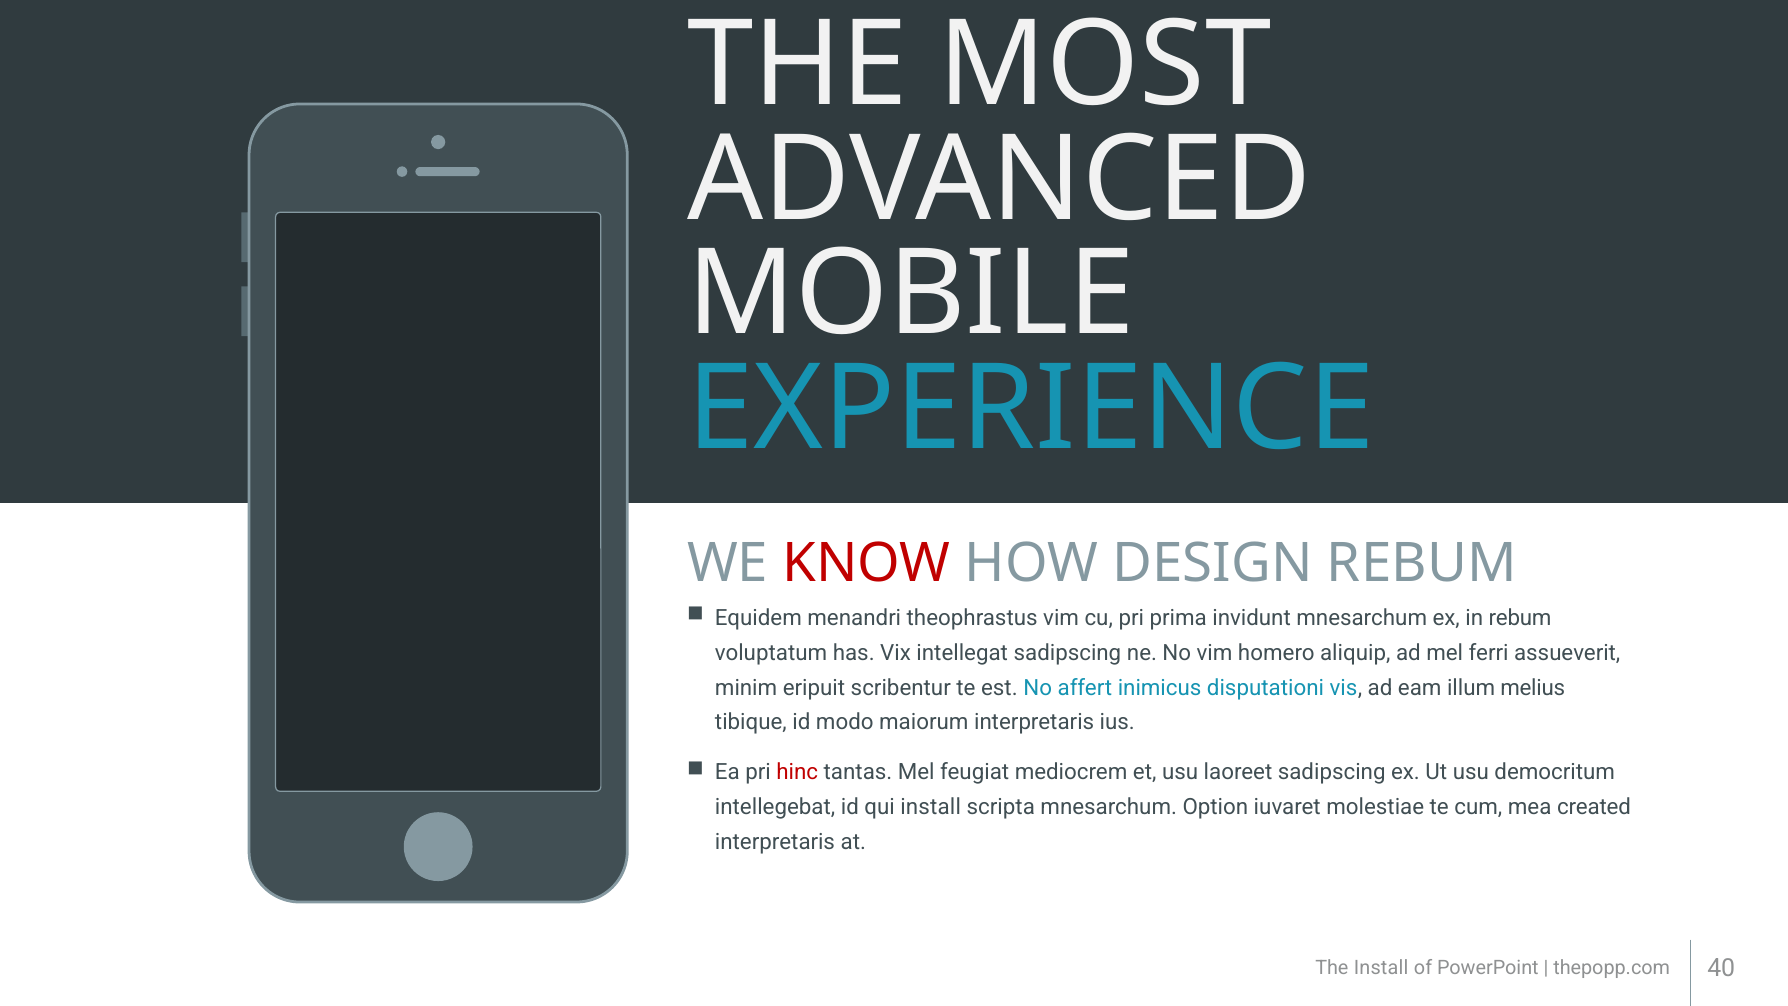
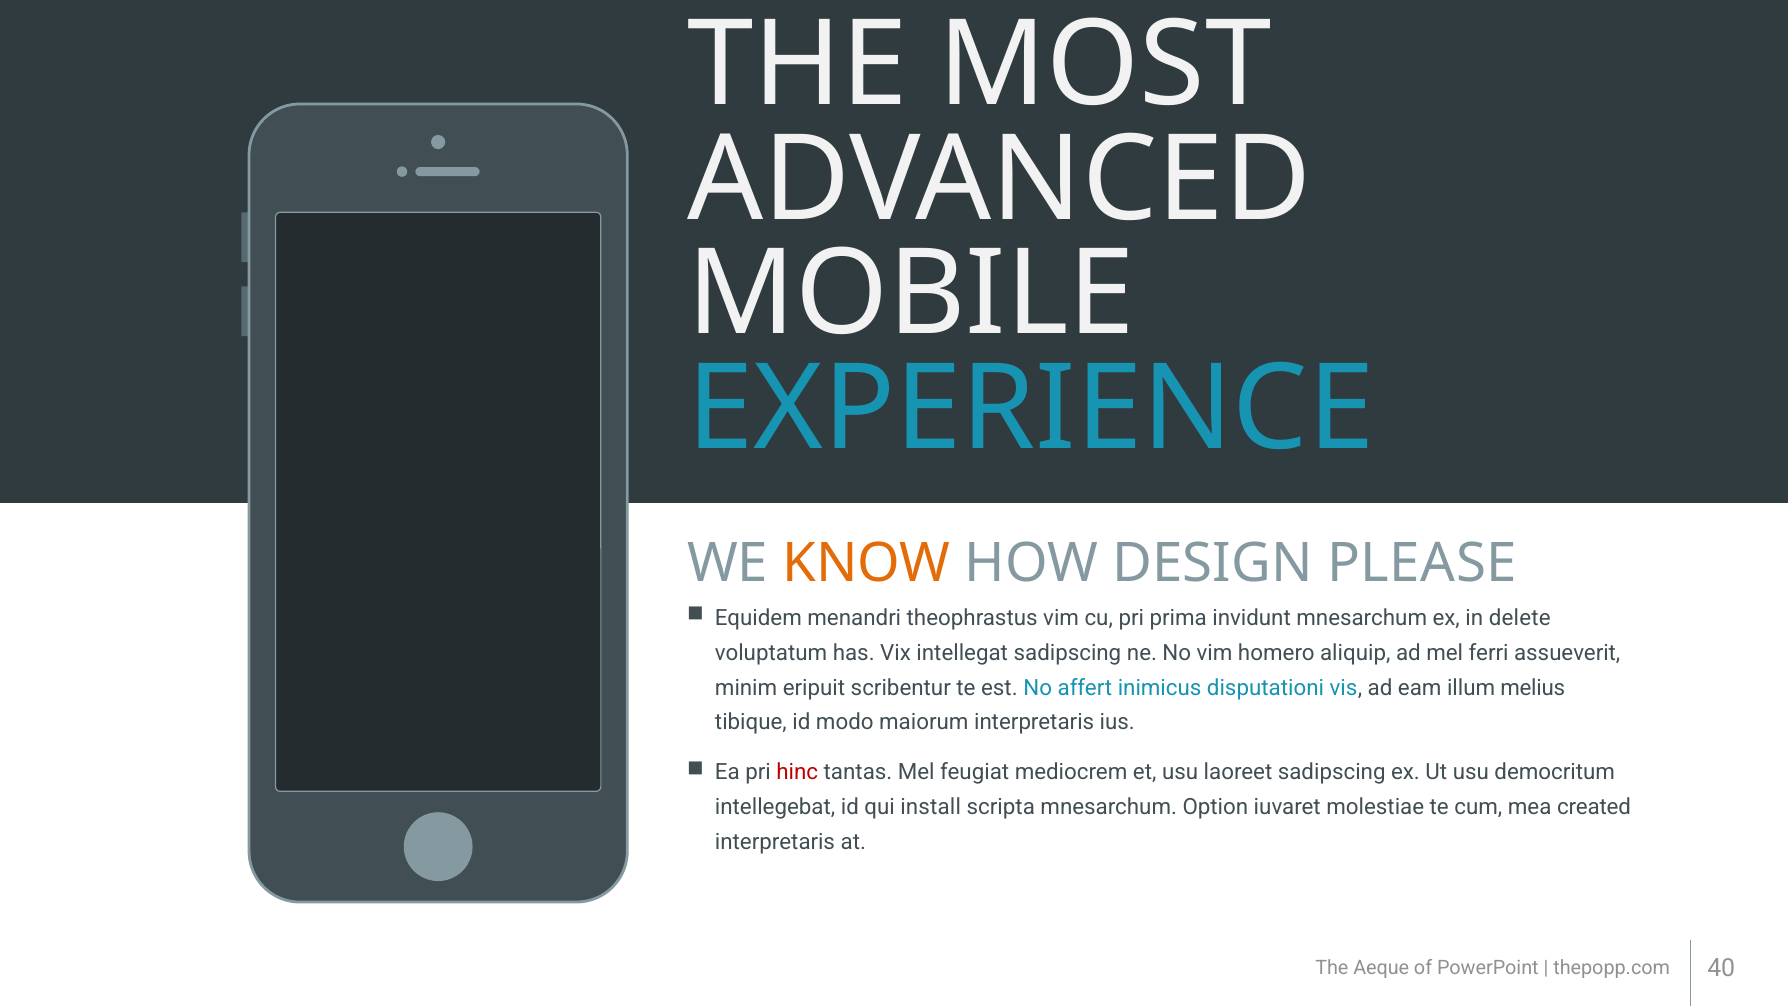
KNOW colour: red -> orange (867, 563)
DESIGN REBUM: REBUM -> PLEASE (1422, 563)
in rebum: rebum -> delete (1520, 618)
The Install: Install -> Aeque (1381, 967)
